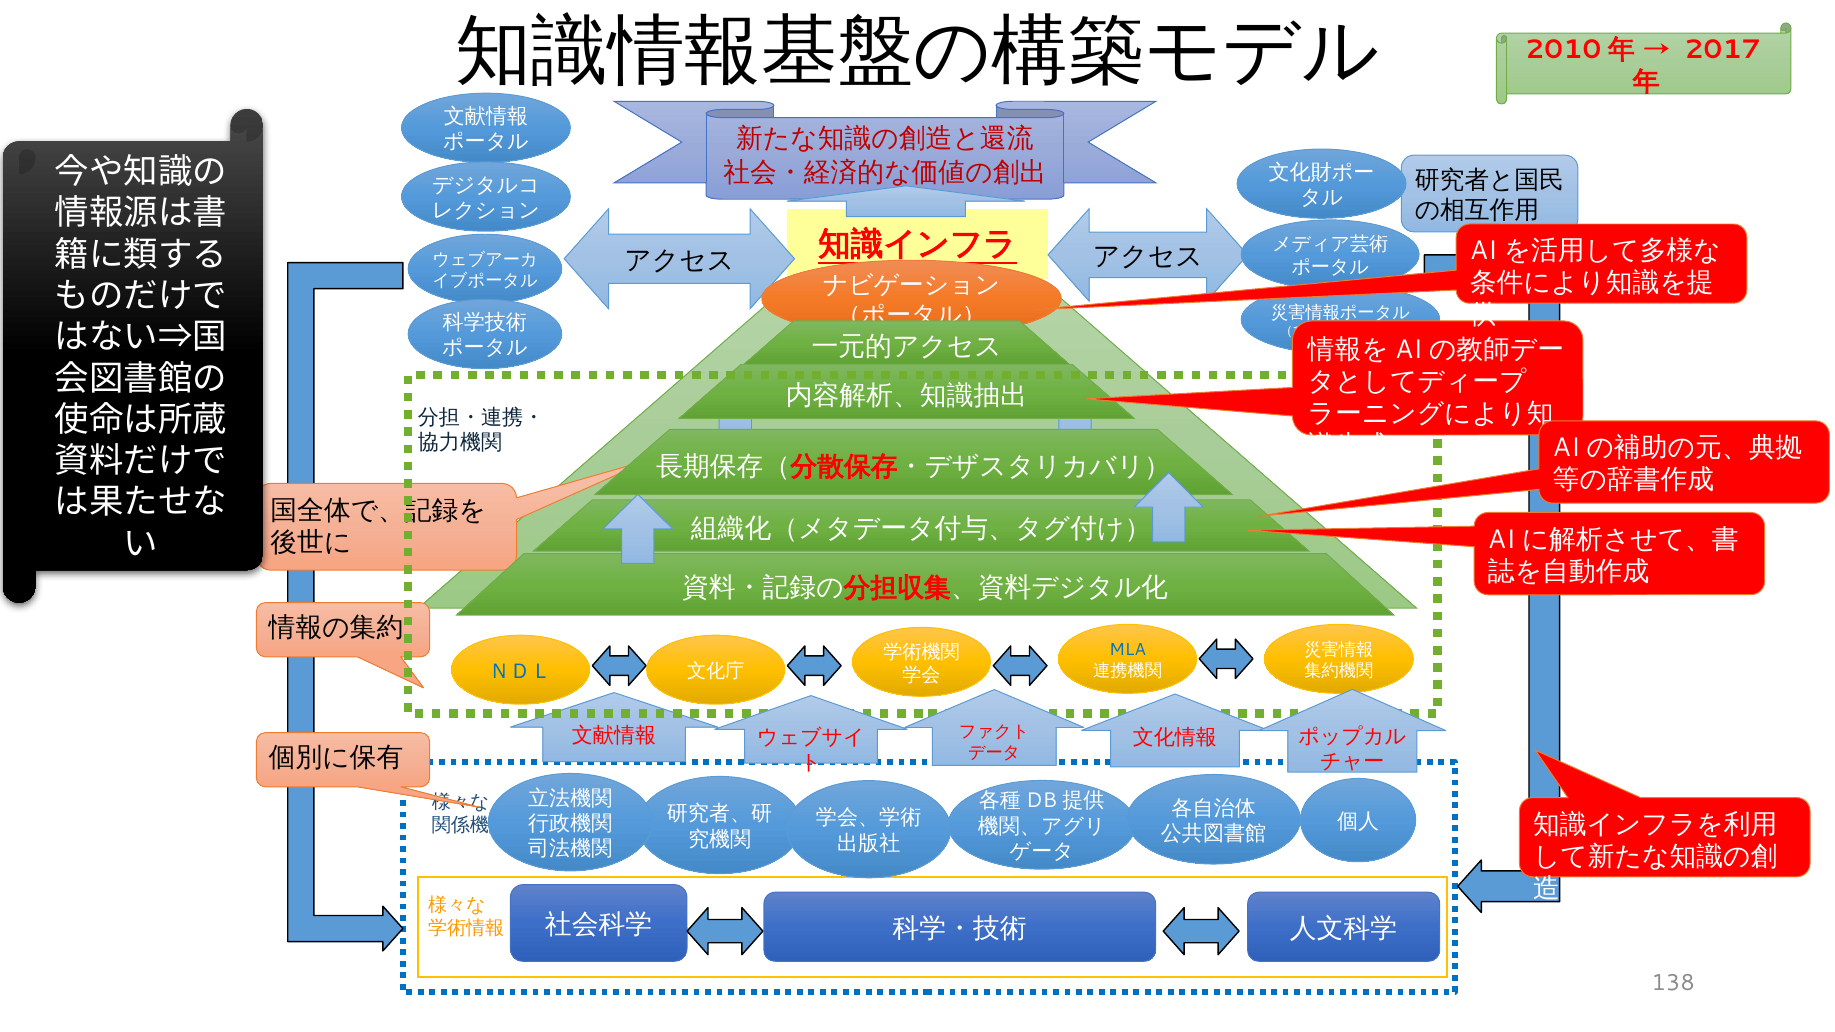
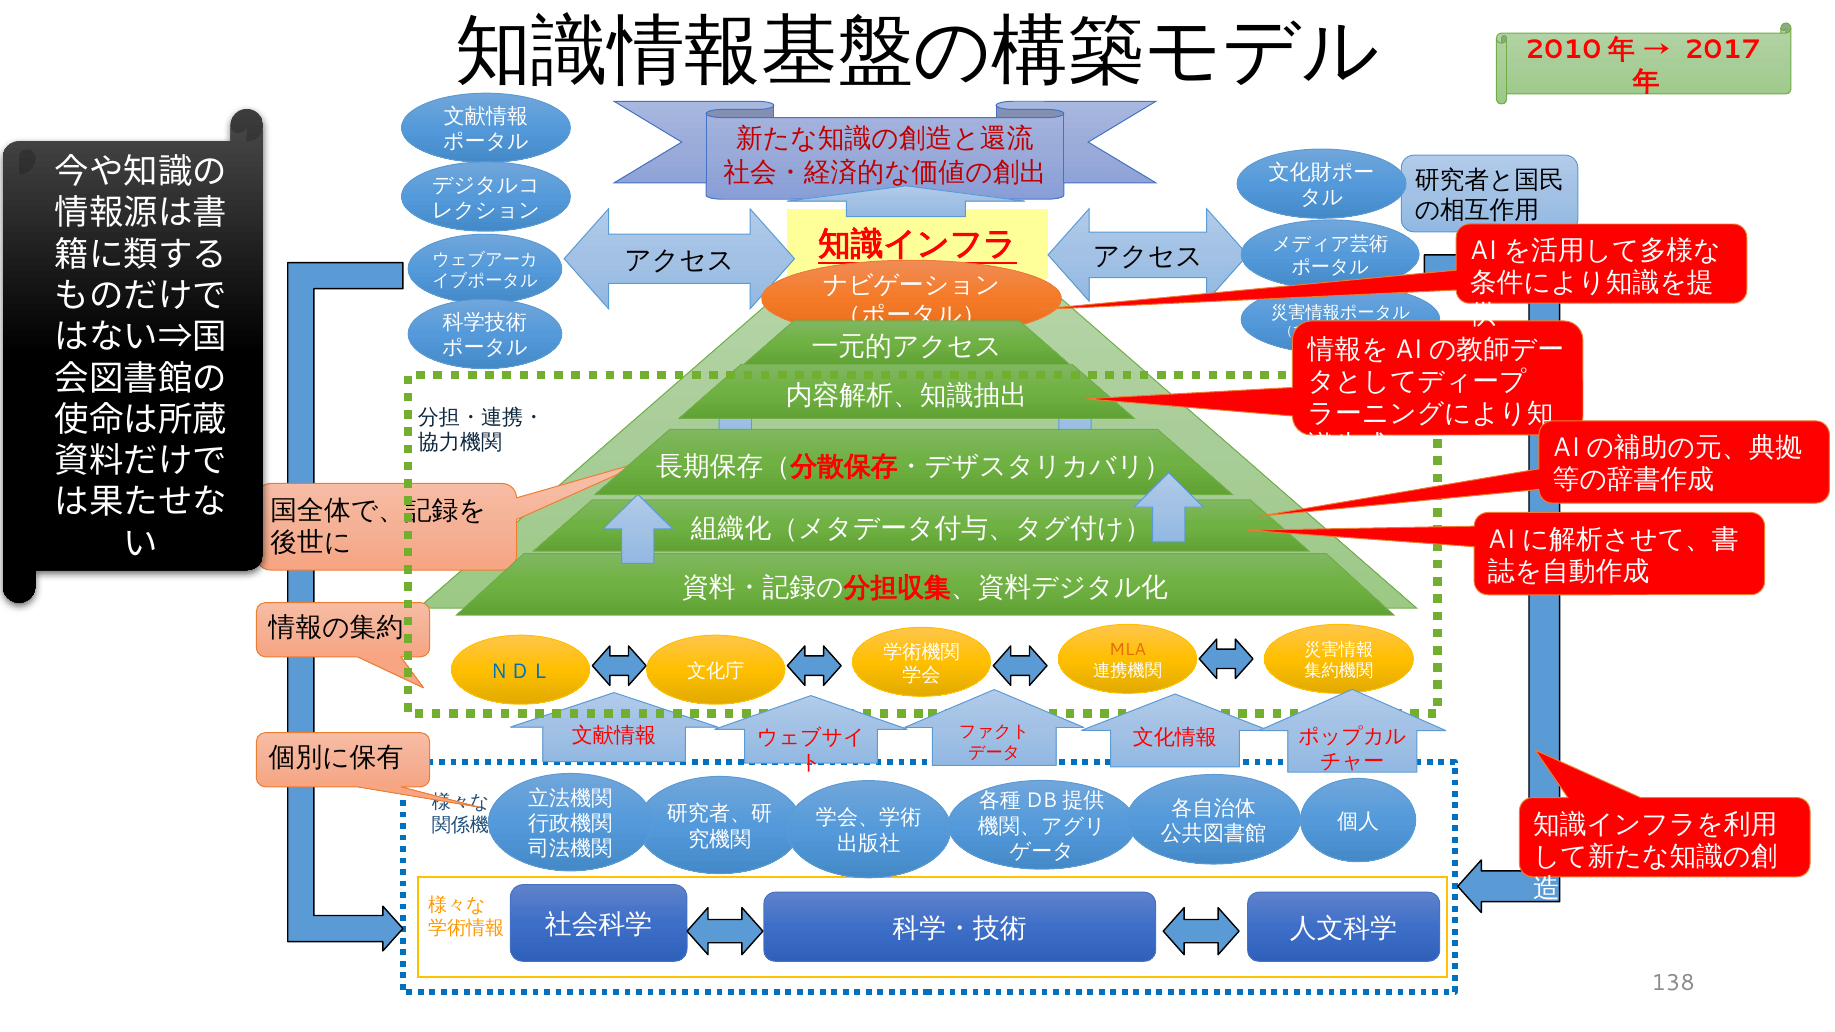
MLA colour: blue -> orange (1128, 650)
